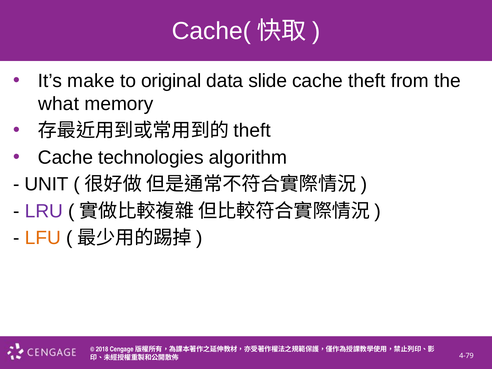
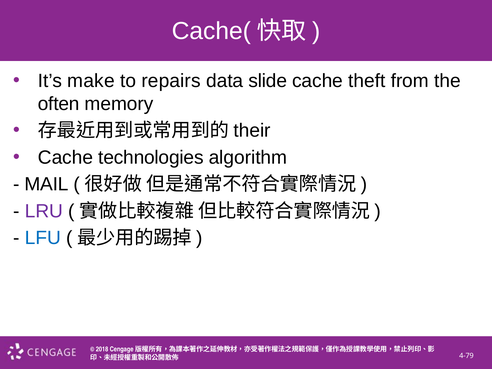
original: original -> repairs (171, 81)
what: what -> often (59, 104)
theft: theft -> their (252, 131)
UNIT: UNIT -> MAIL (47, 184)
LFU colour: orange -> blue (43, 238)
